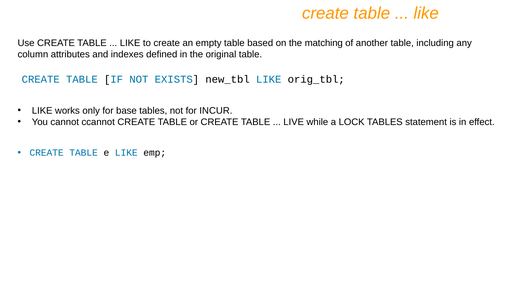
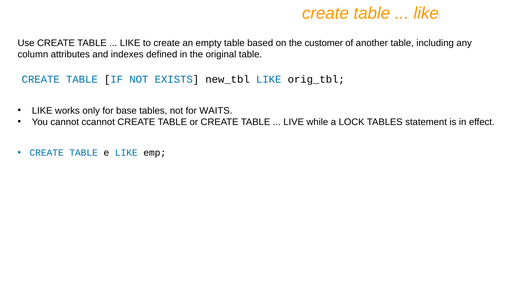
matching: matching -> customer (324, 43)
INCUR: INCUR -> WAITS (216, 111)
